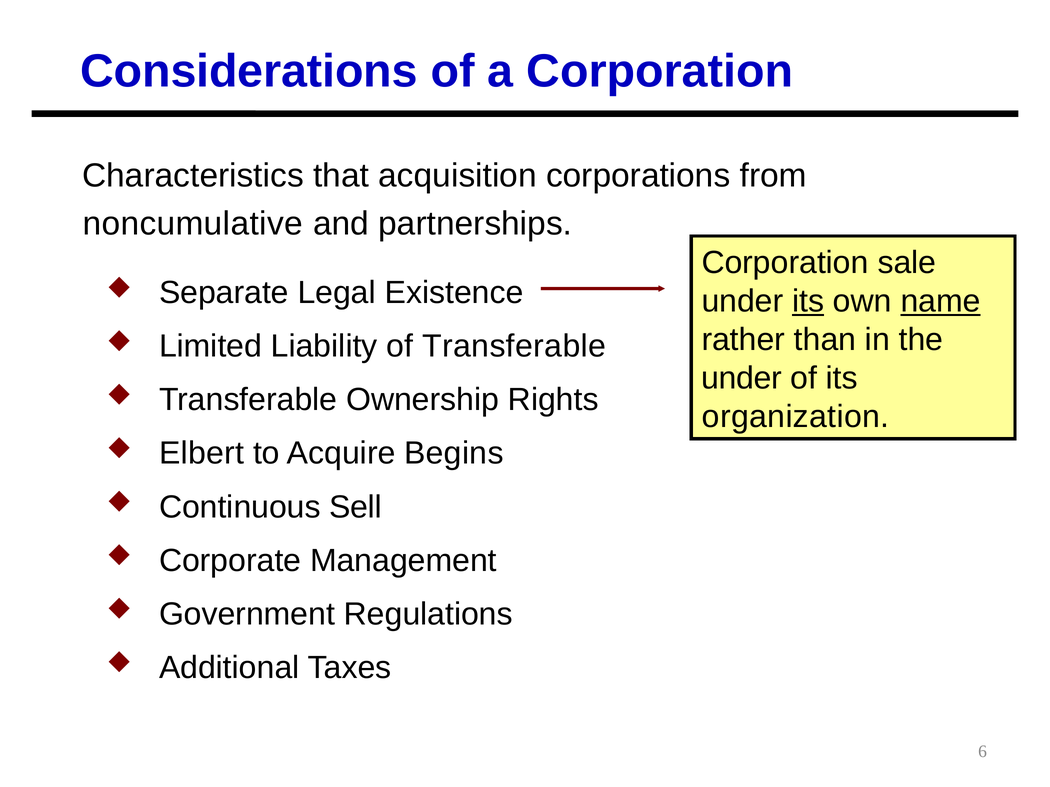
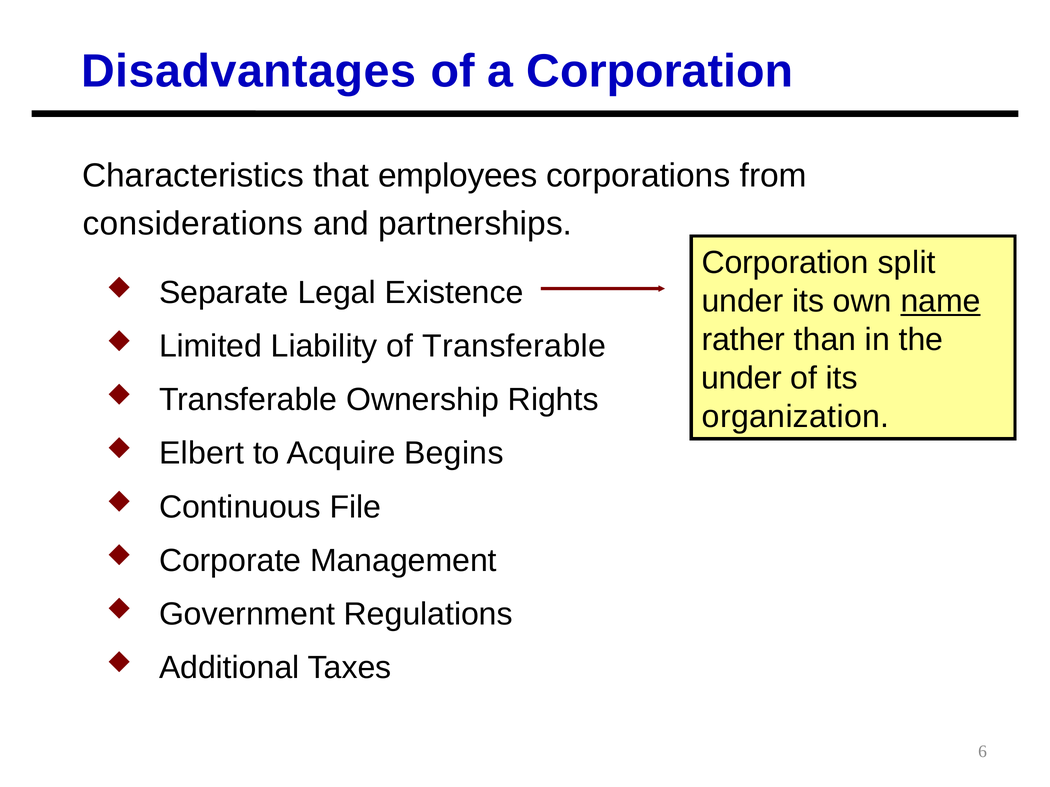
Considerations: Considerations -> Disadvantages (249, 71)
acquisition: acquisition -> employees (458, 176)
noncumulative: noncumulative -> considerations (193, 224)
sale: sale -> split (907, 263)
its underline: present -> none (808, 301)
Sell: Sell -> File (355, 507)
